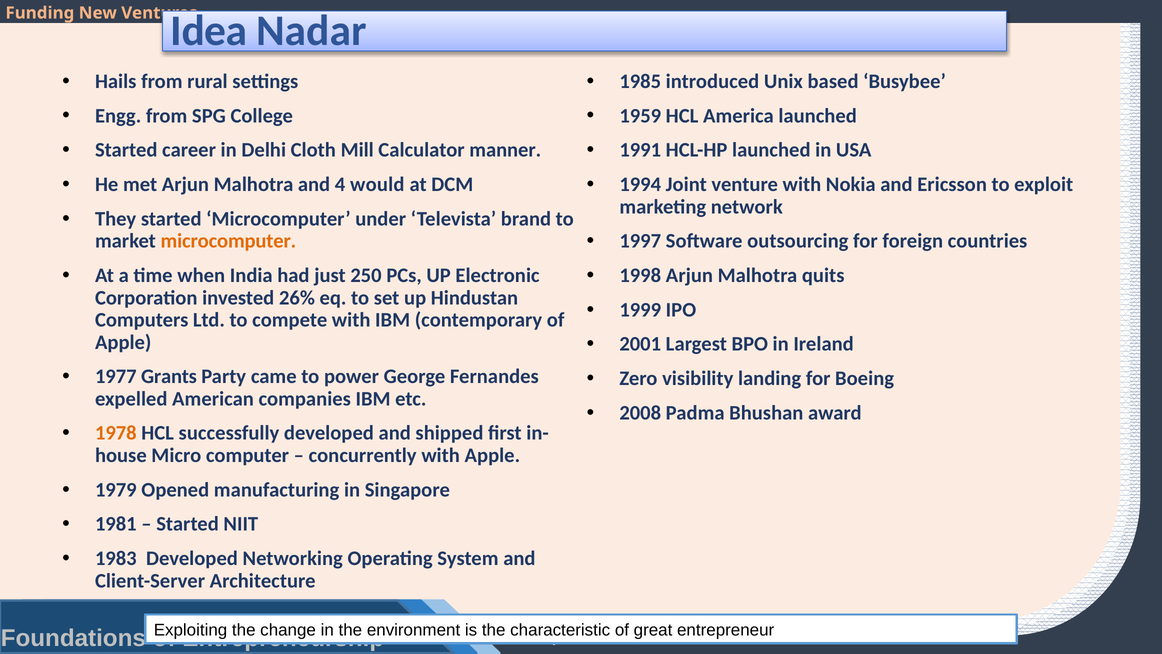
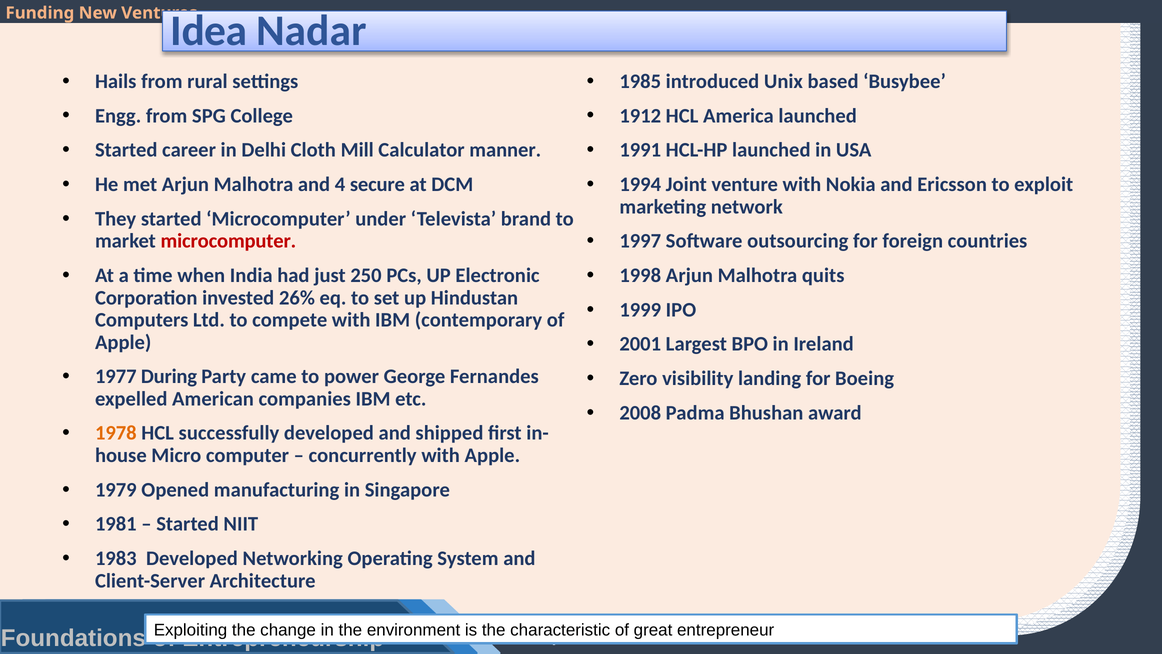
1959: 1959 -> 1912 (640, 116)
would: would -> secure (377, 184)
microcomputer colour: orange -> red (228, 241)
Grants: Grants -> During (169, 376)
